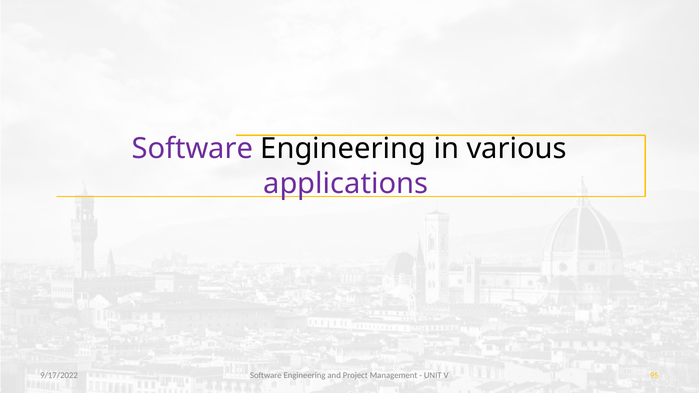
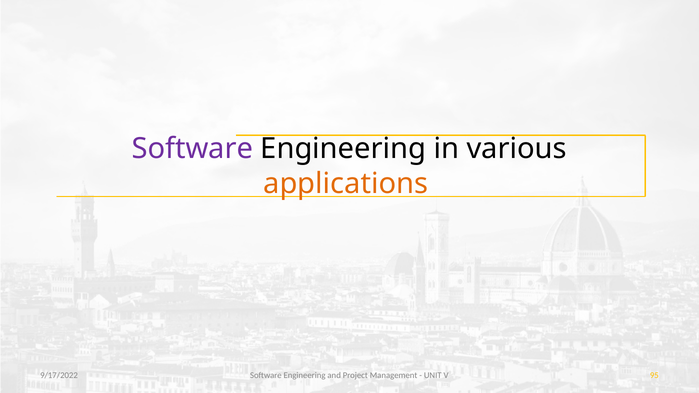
applications colour: purple -> orange (346, 184)
